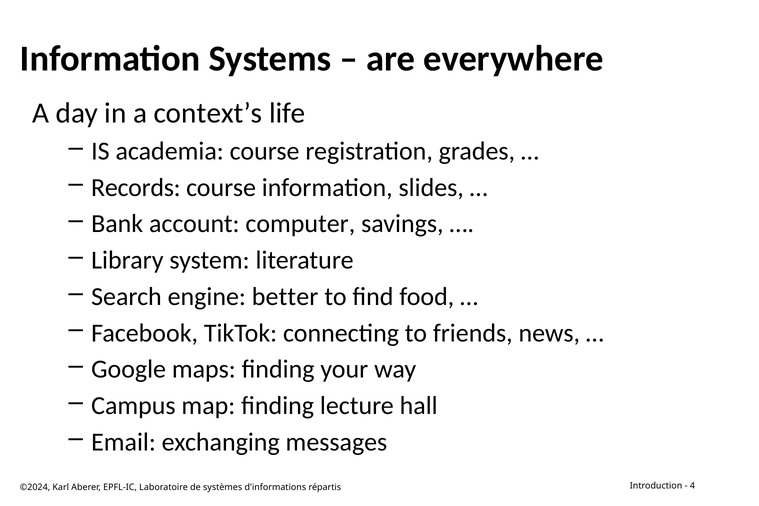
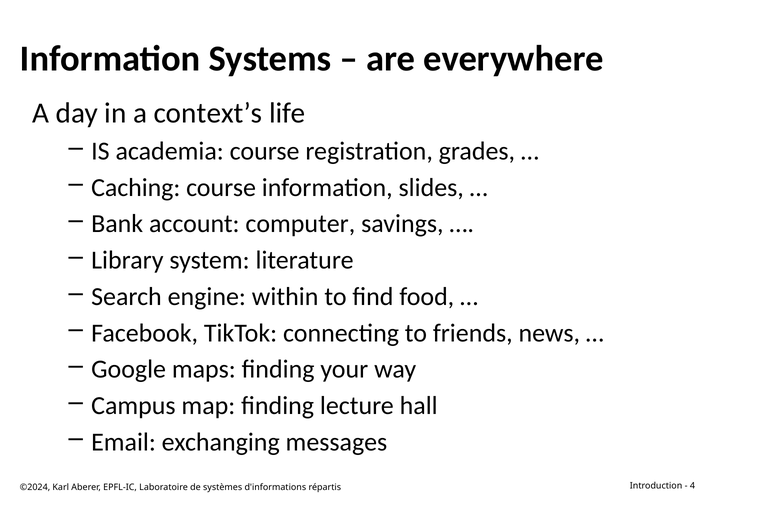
Records: Records -> Caching (136, 188)
better: better -> within (285, 297)
